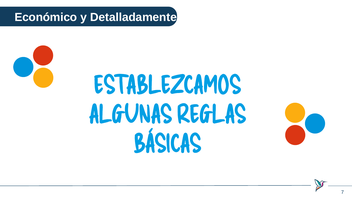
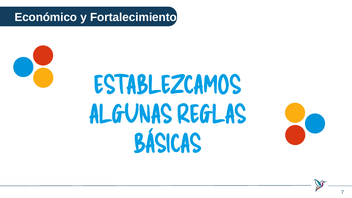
Detalladamente: Detalladamente -> Fortalecimiento (133, 17)
